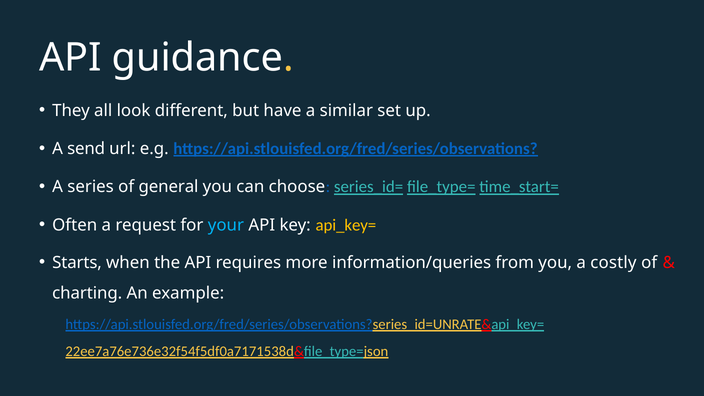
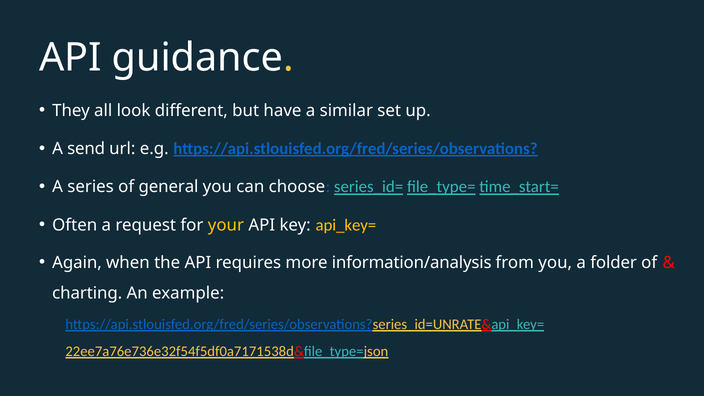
your colour: light blue -> yellow (226, 225)
Starts: Starts -> Again (77, 263)
information/queries: information/queries -> information/analysis (412, 263)
costly: costly -> folder (614, 263)
